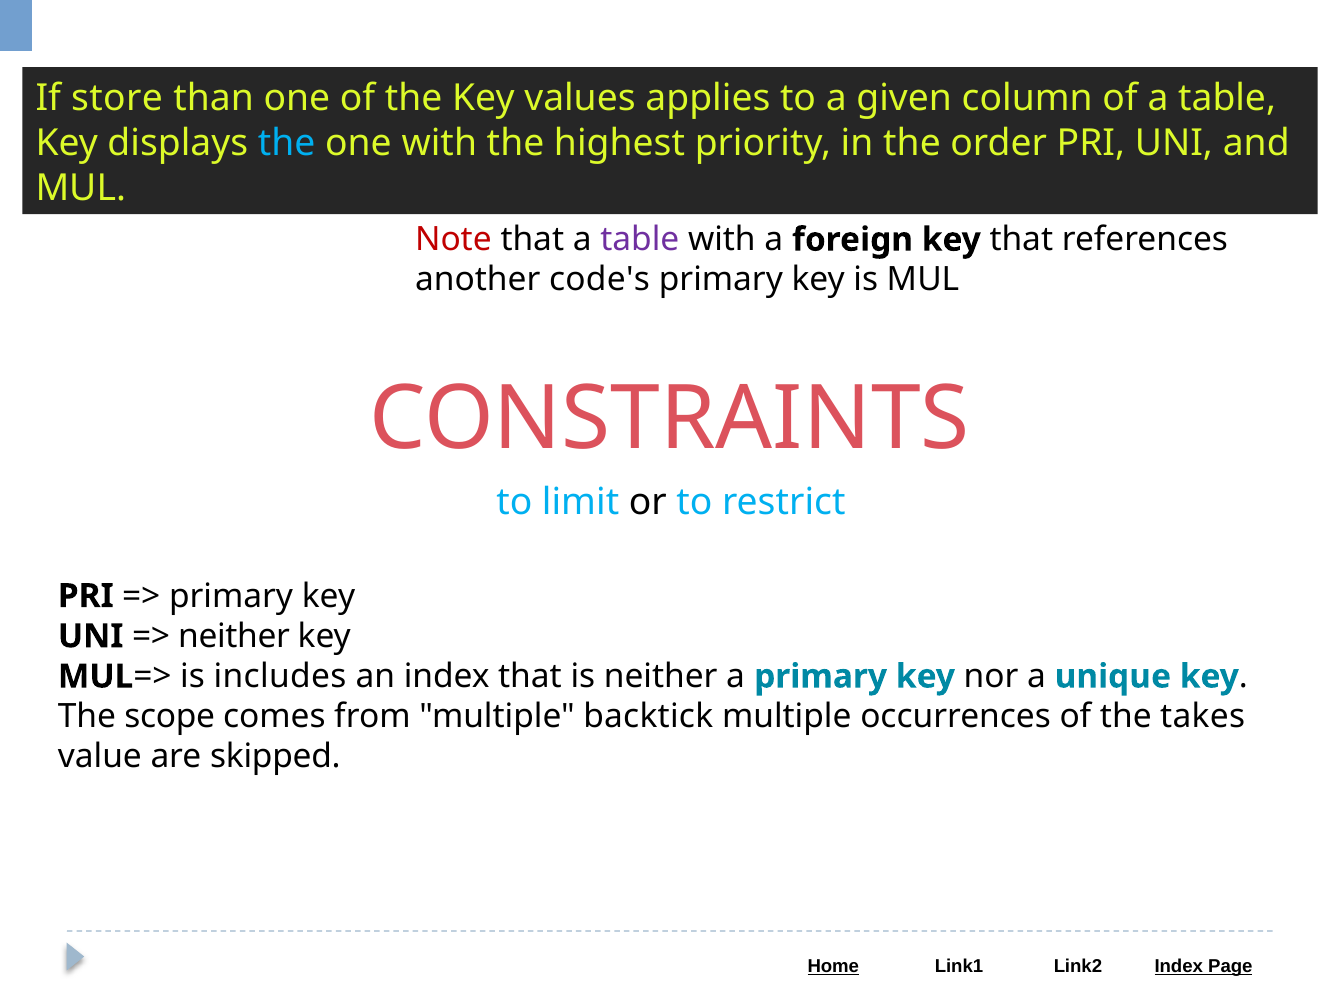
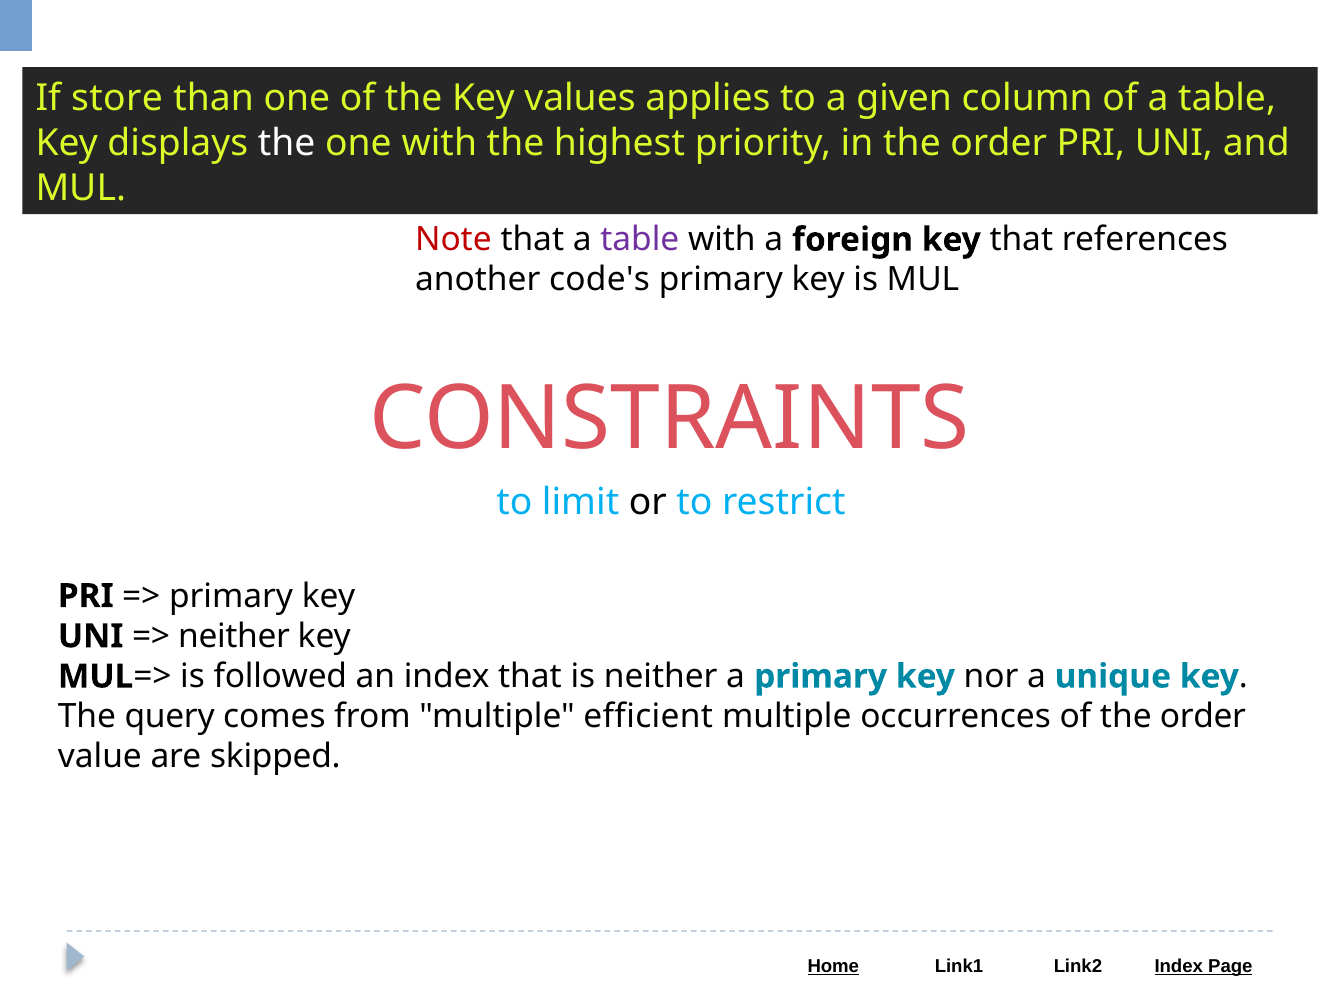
the colour: light blue -> white (287, 143)
includes: includes -> followed (280, 676)
scope: scope -> query (170, 717)
backtick: backtick -> efficient (648, 717)
of the takes: takes -> order (1203, 717)
